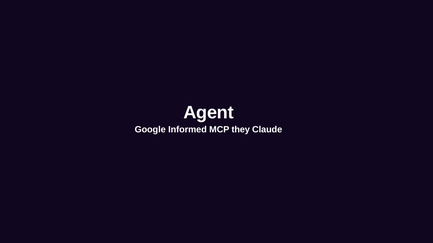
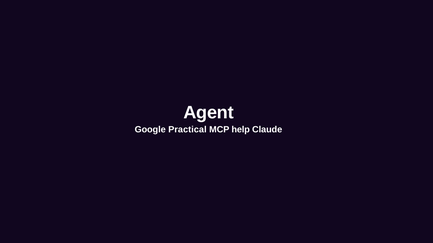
Informed: Informed -> Practical (187, 130)
they: they -> help (241, 130)
